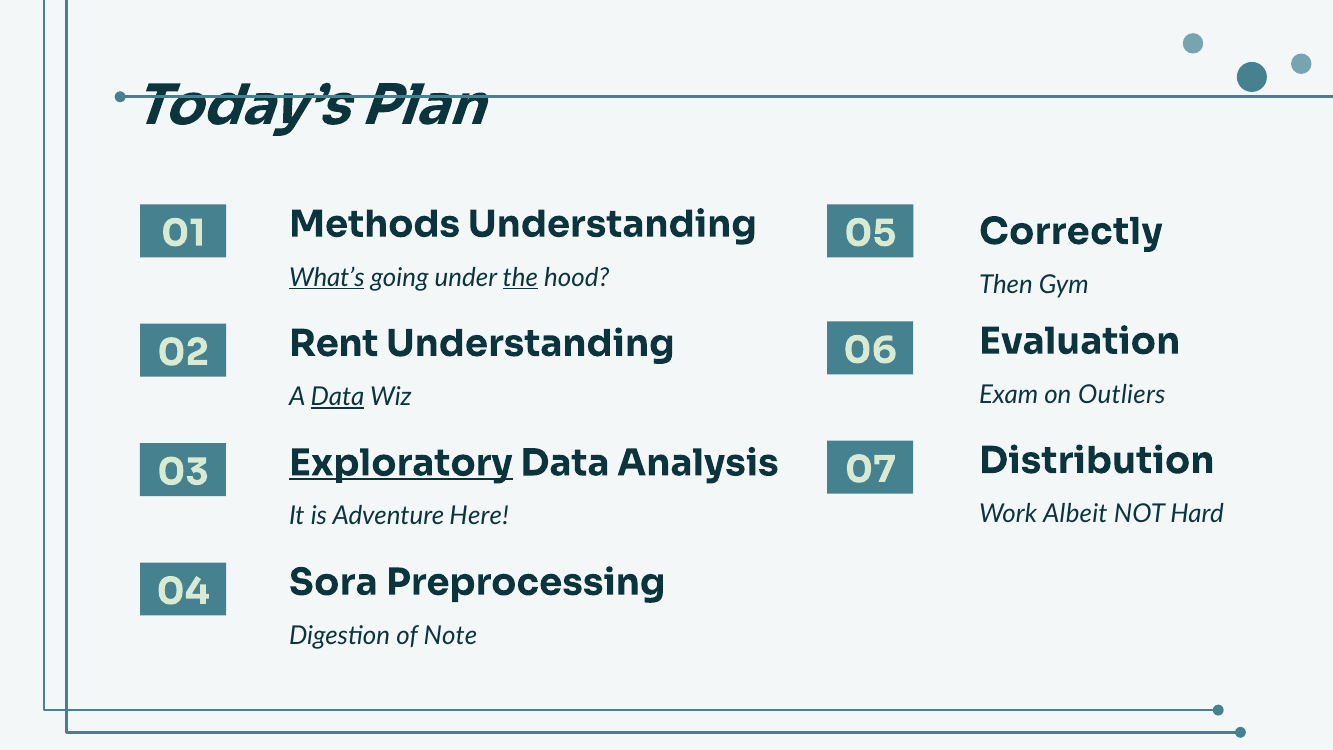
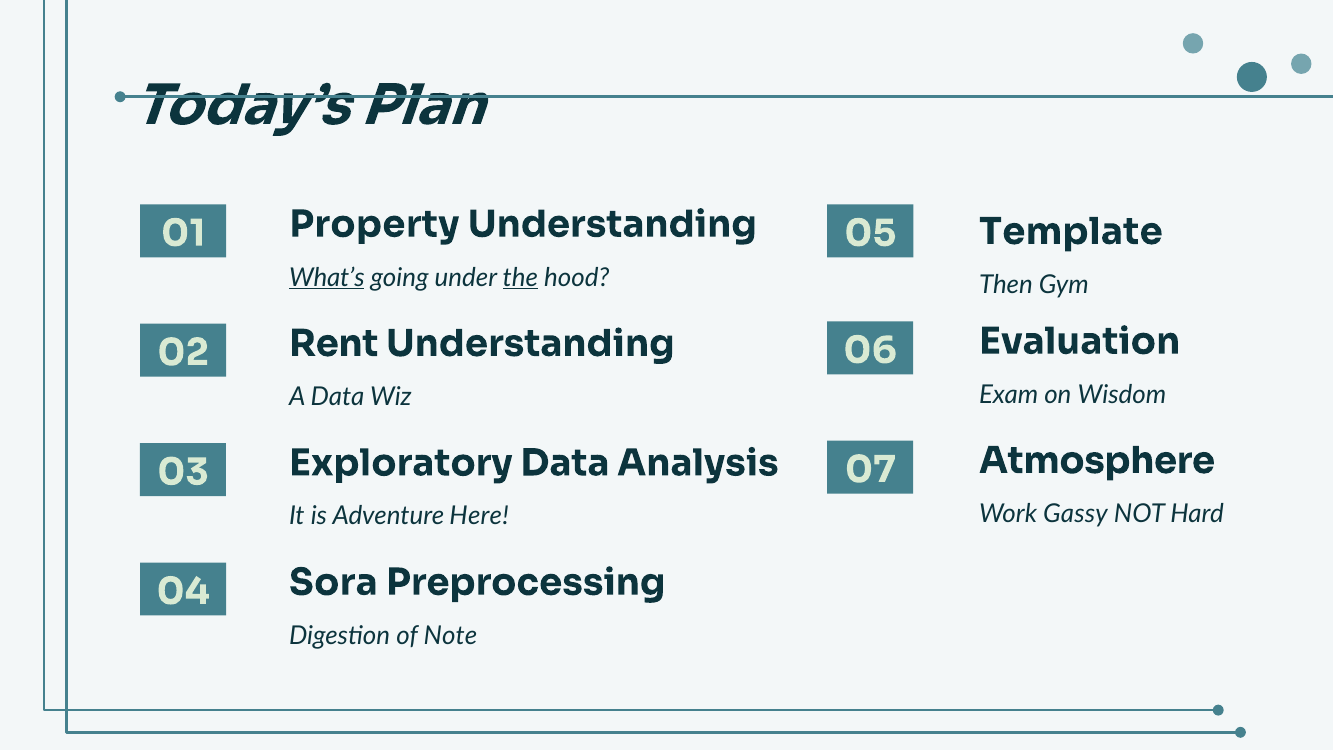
Methods: Methods -> Property (374, 224)
Correctly: Correctly -> Template (1071, 232)
Outliers: Outliers -> Wisdom (1122, 394)
Data underline: present -> none (337, 397)
Distribution: Distribution -> Atmosphere (1097, 461)
Exploratory underline: present -> none (401, 463)
Albeit: Albeit -> Gassy (1075, 514)
